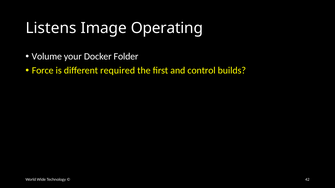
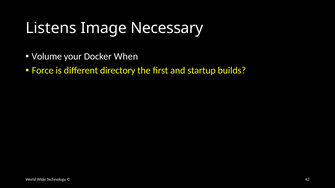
Operating: Operating -> Necessary (167, 28)
Folder: Folder -> When (126, 57)
required: required -> directory (118, 71)
control: control -> startup (202, 71)
